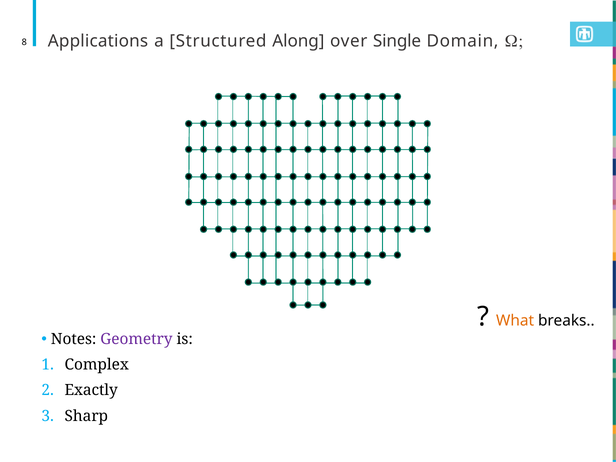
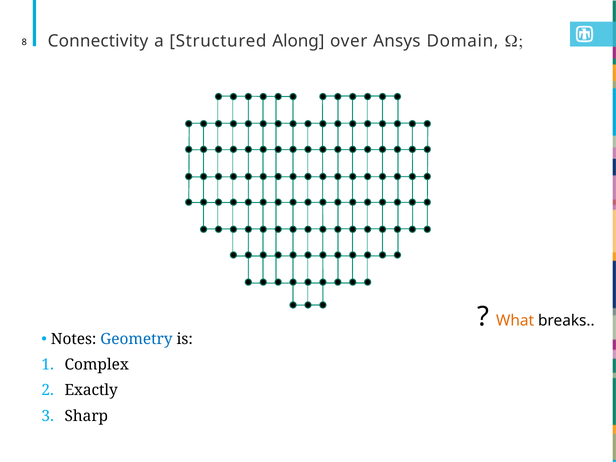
Applications: Applications -> Connectivity (98, 41)
Single: Single -> Ansys (397, 41)
Geometry colour: purple -> blue (136, 339)
